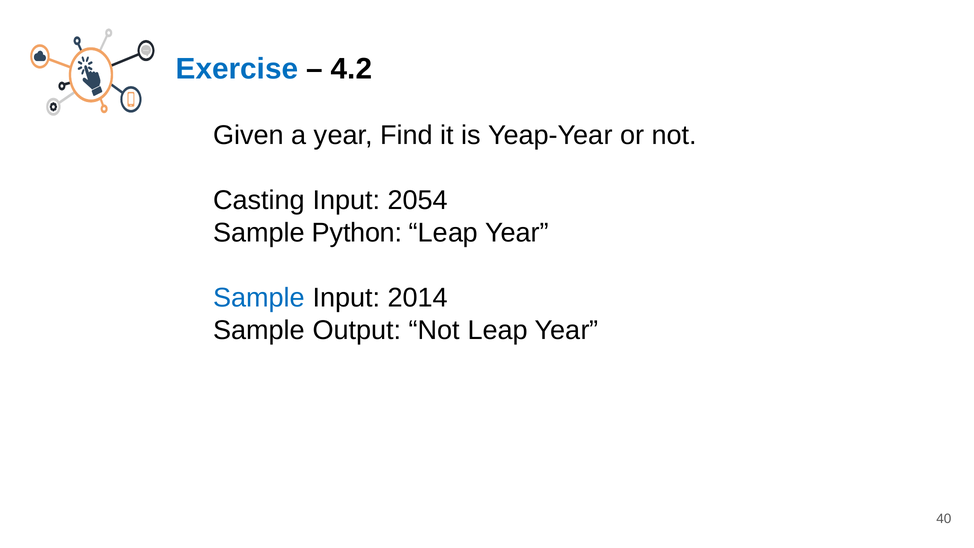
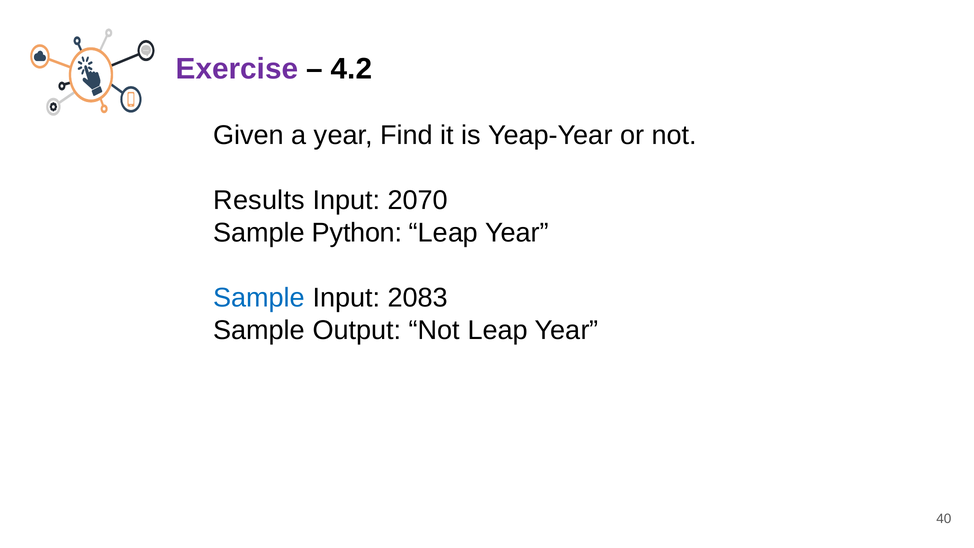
Exercise colour: blue -> purple (237, 69)
Casting: Casting -> Results (259, 200)
2054: 2054 -> 2070 (418, 200)
2014: 2014 -> 2083 (418, 298)
